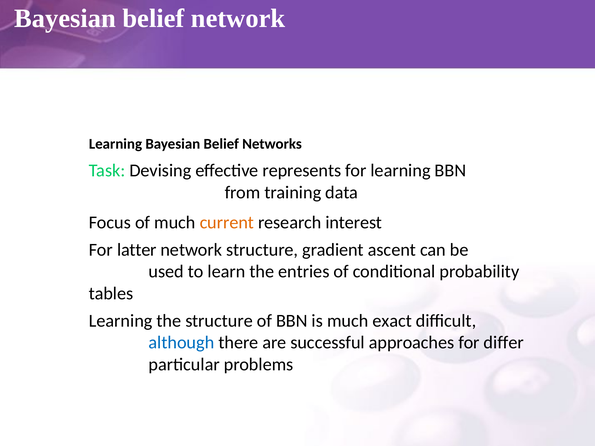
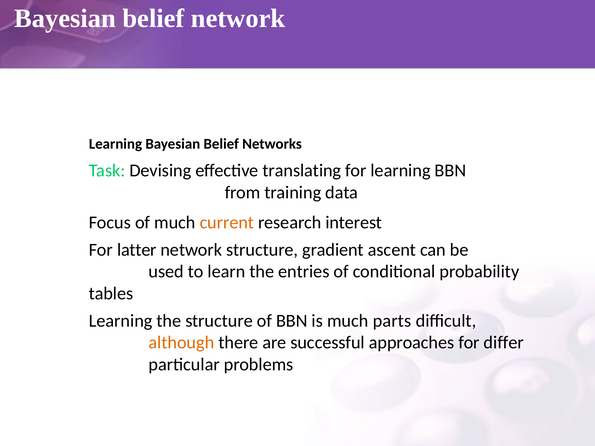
represents: represents -> translating (302, 171)
exact: exact -> parts (392, 321)
although colour: blue -> orange (181, 343)
